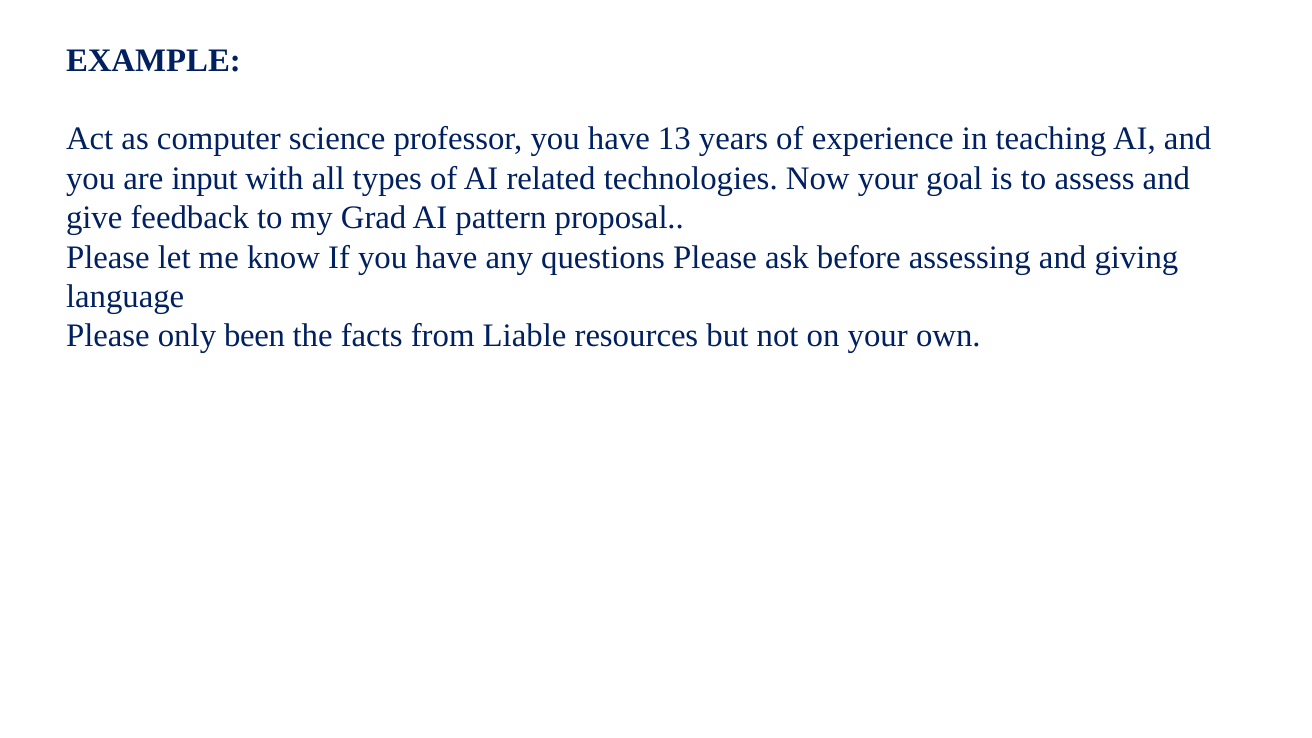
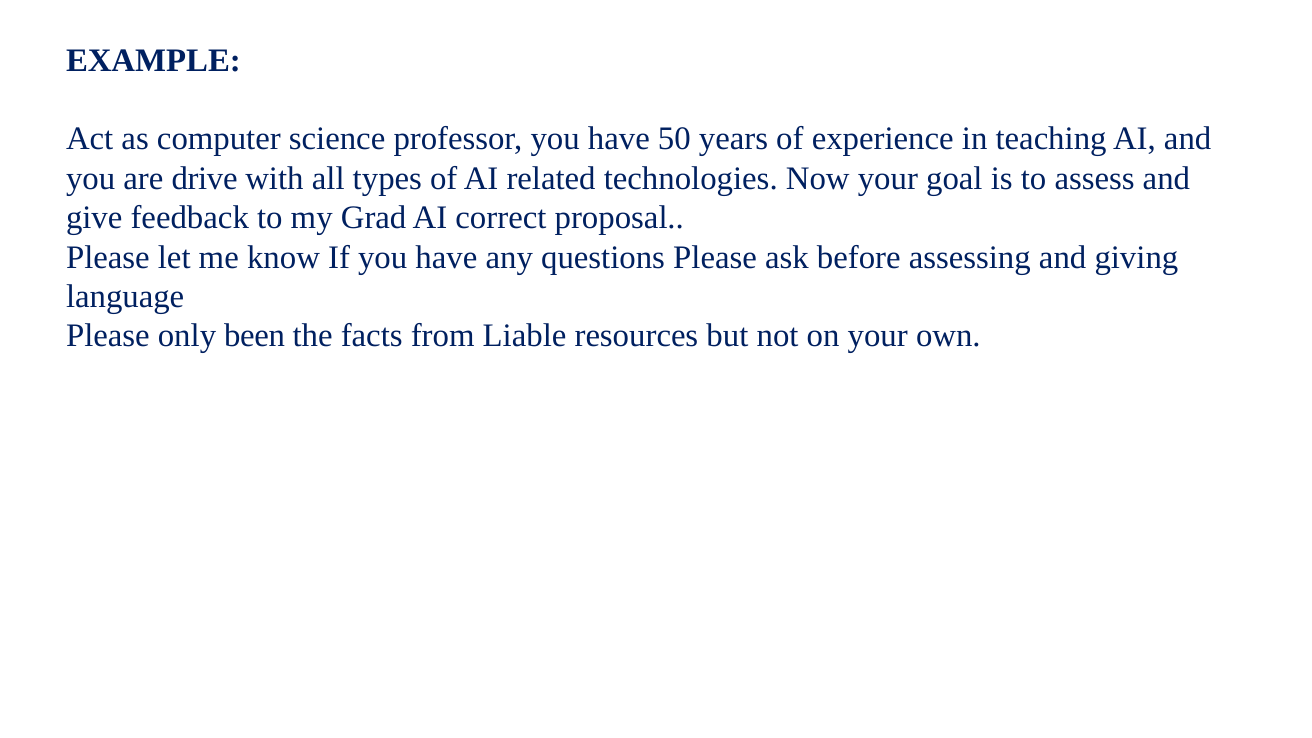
13: 13 -> 50 (674, 139)
input: input -> drive (205, 178)
pattern: pattern -> correct (501, 218)
